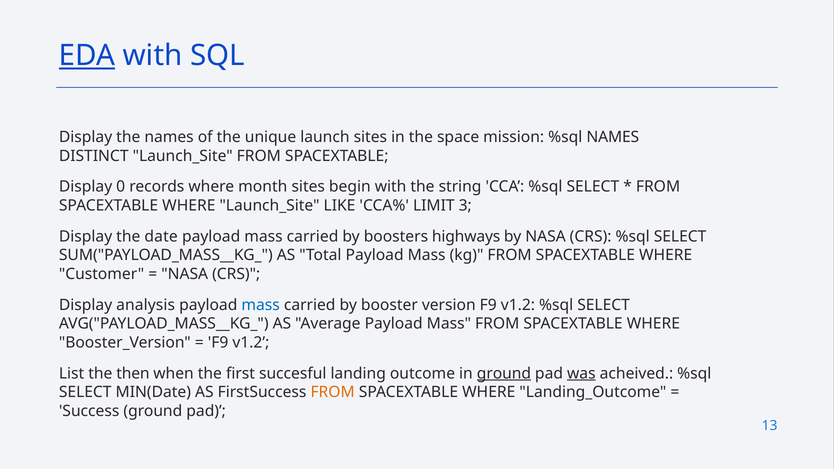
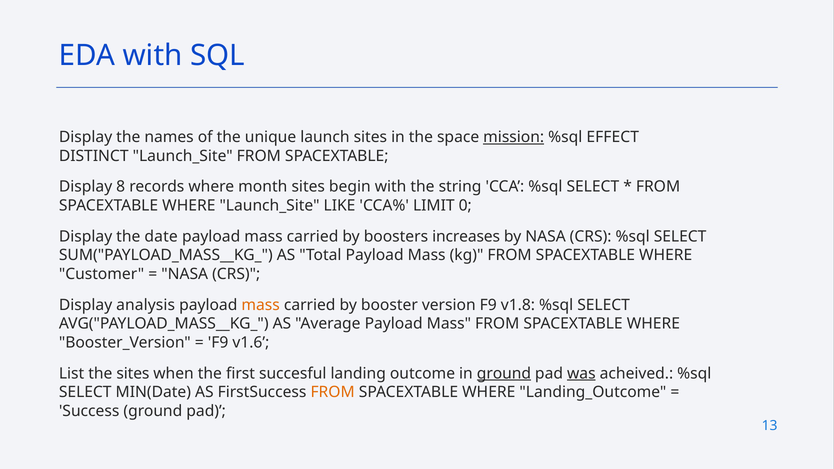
EDA underline: present -> none (87, 56)
mission underline: none -> present (514, 137)
%sql NAMES: NAMES -> EFFECT (613, 137)
0: 0 -> 8 (121, 187)
3: 3 -> 0 (465, 206)
highways: highways -> increases (466, 237)
mass colour: blue -> orange (261, 305)
version F9 v1.2: v1.2 -> v1.8 (518, 305)
v1.2: v1.2 -> v1.6 (251, 343)
the then: then -> sites (133, 373)
